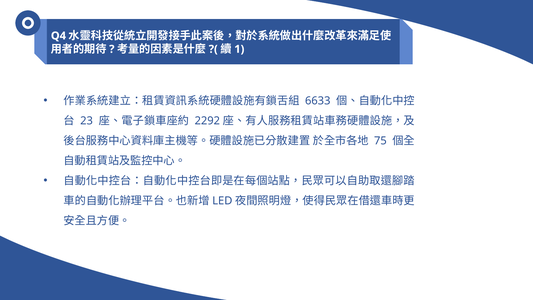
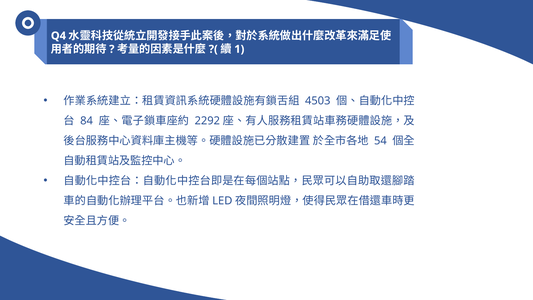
6633: 6633 -> 4503 (318, 101)
23: 23 -> 84 (87, 121)
75: 75 -> 54 (380, 141)
